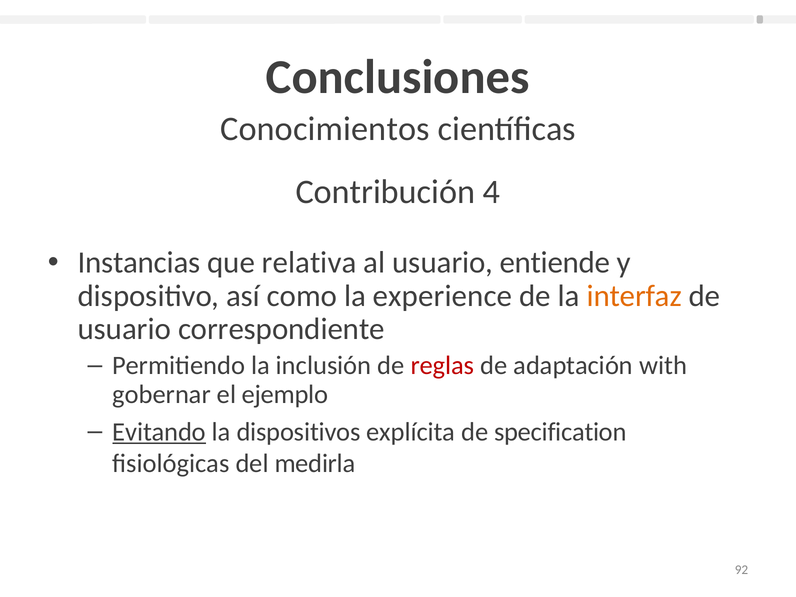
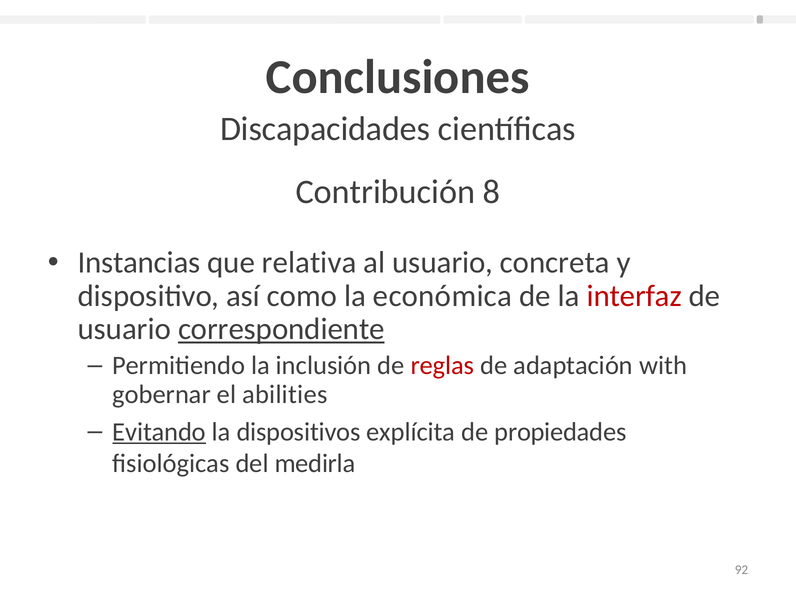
Conocimientos: Conocimientos -> Discapacidades (325, 129)
4: 4 -> 8 (492, 192)
entiende: entiende -> concreta (555, 262)
experience: experience -> económica (442, 296)
interfaz colour: orange -> red (634, 296)
correspondiente underline: none -> present (281, 329)
ejemplo: ejemplo -> abilities (285, 394)
specification: specification -> propiedades (560, 432)
